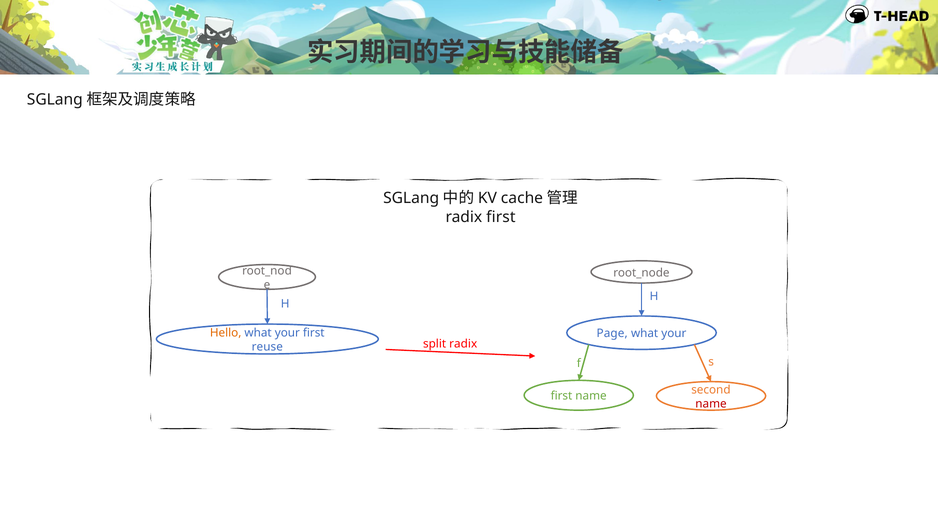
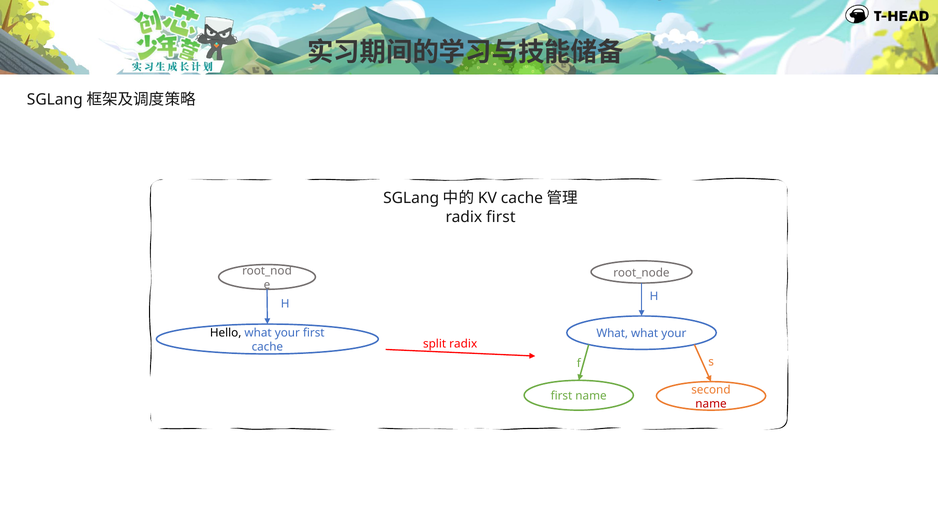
Hello colour: orange -> black (226, 333)
Page: Page -> What (612, 333)
reuse: reuse -> cache (267, 347)
